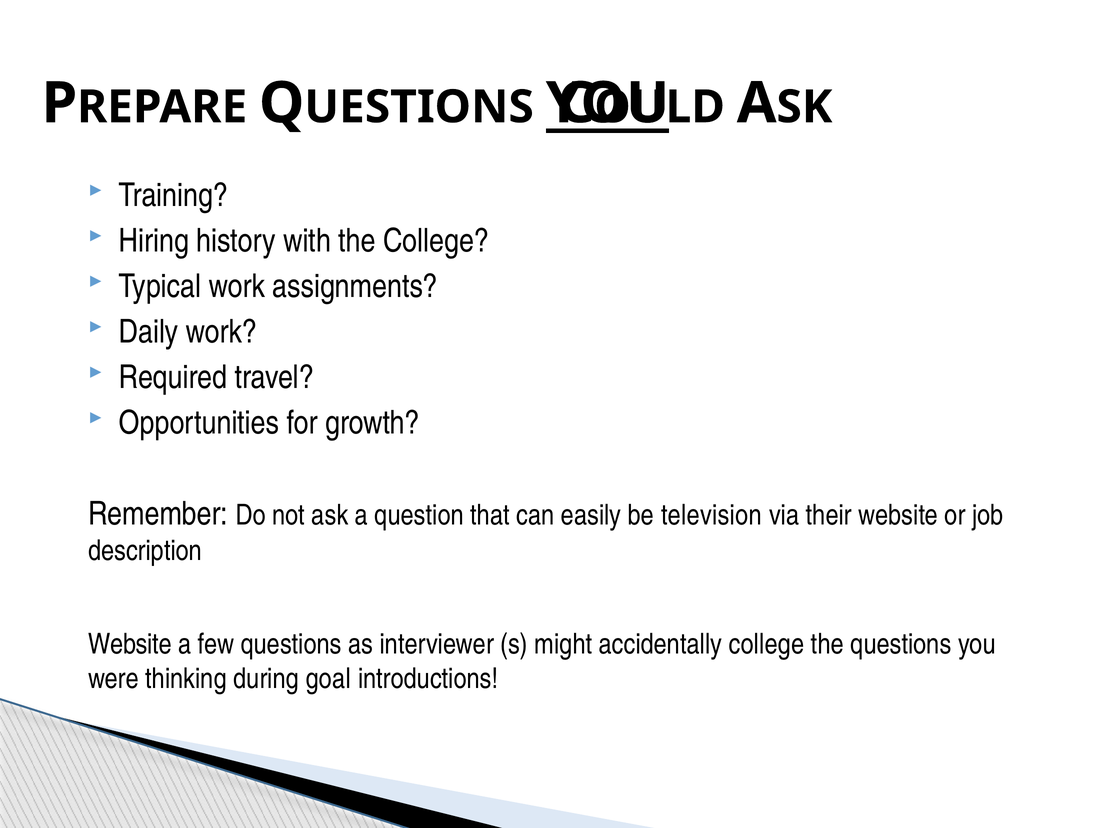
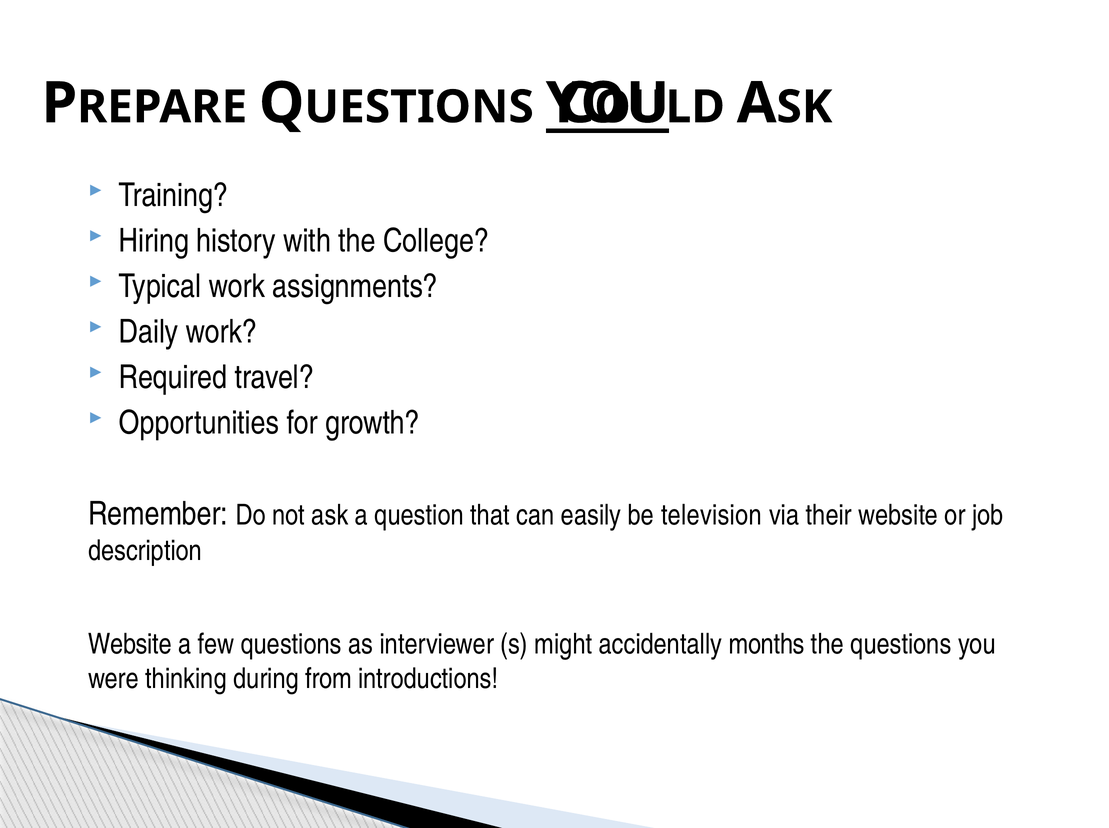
accidentally college: college -> months (767, 644)
goal: goal -> from (329, 679)
